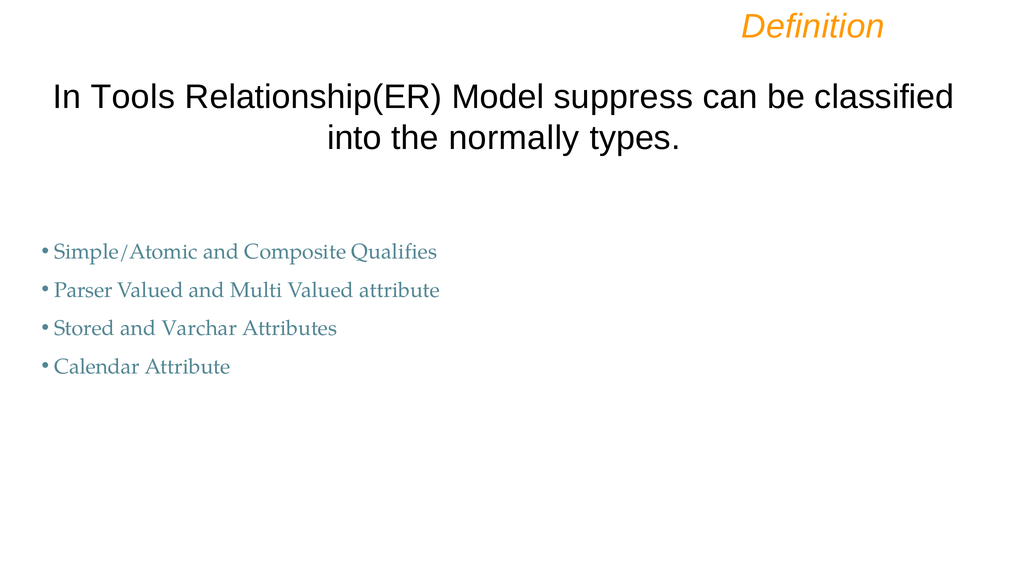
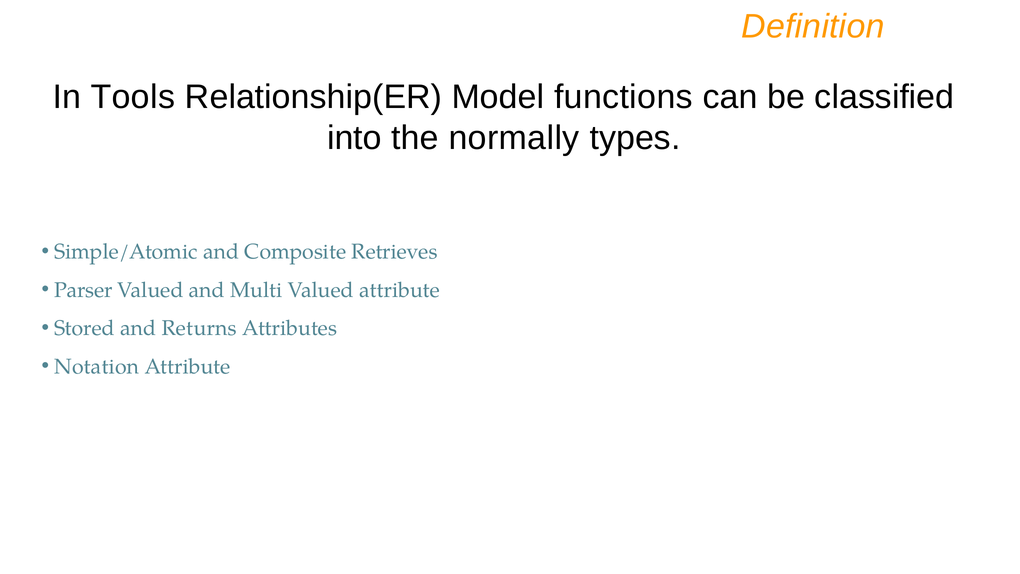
suppress: suppress -> functions (623, 97)
Qualifies: Qualifies -> Retrieves (395, 252)
Varchar: Varchar -> Returns (199, 328)
Calendar: Calendar -> Notation (97, 366)
